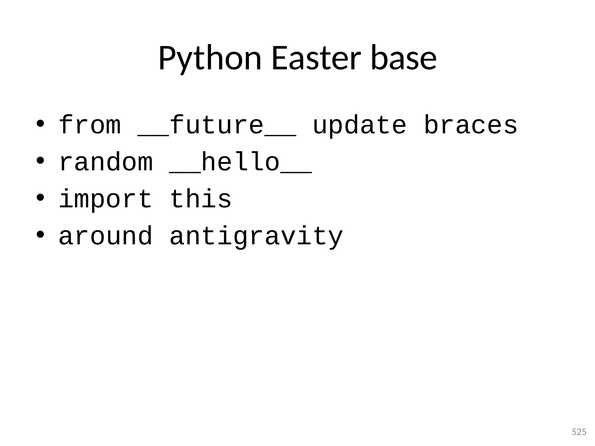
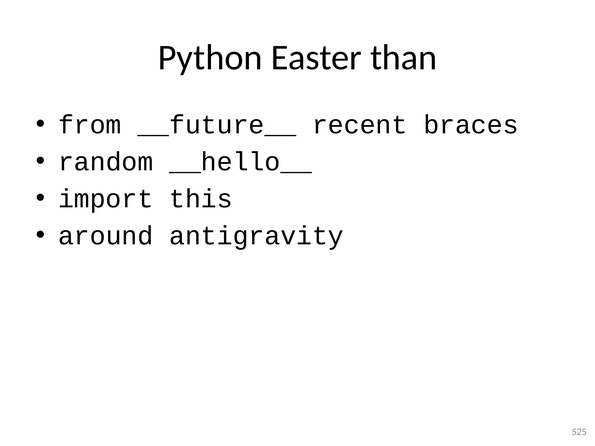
base: base -> than (404, 58)
update: update -> recent (360, 125)
